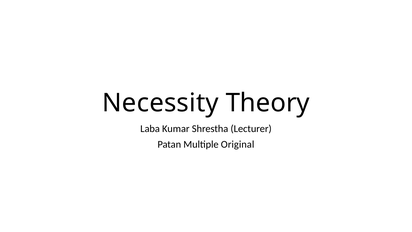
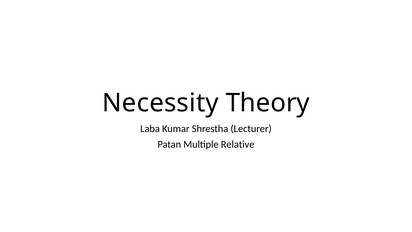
Original: Original -> Relative (238, 144)
